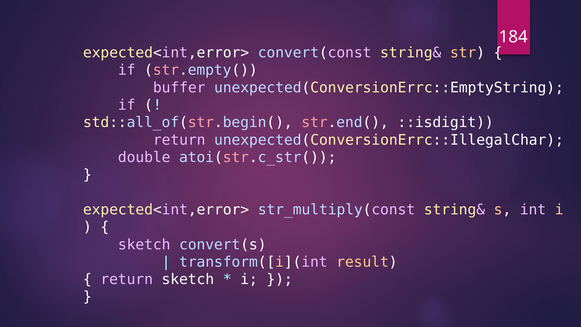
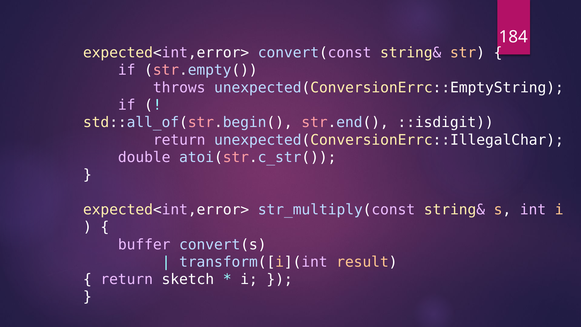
buffer: buffer -> throws (179, 88)
sketch: sketch -> buffer (144, 244)
